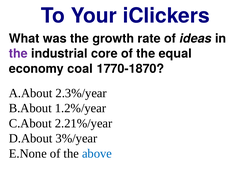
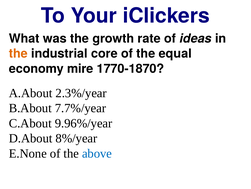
the colour: purple -> orange (18, 53)
coal: coal -> mire (80, 68)
1.2%/year: 1.2%/year -> 7.7%/year (80, 108)
2.21%/year: 2.21%/year -> 9.96%/year (84, 123)
3%/year: 3%/year -> 8%/year (76, 138)
